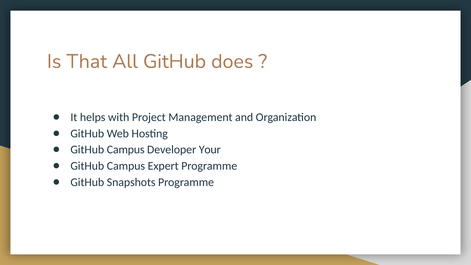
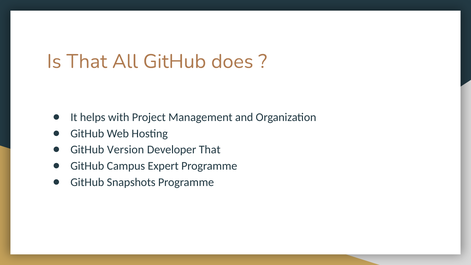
Campus: Campus -> Version (126, 150)
Developer Your: Your -> That (210, 150)
